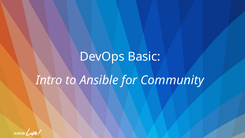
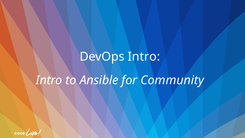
DevOps Basic: Basic -> Intro (144, 57)
